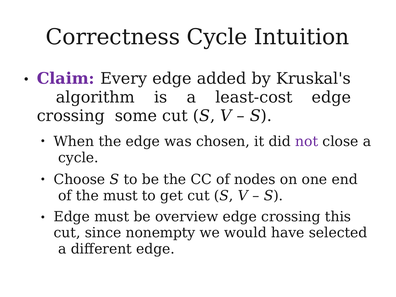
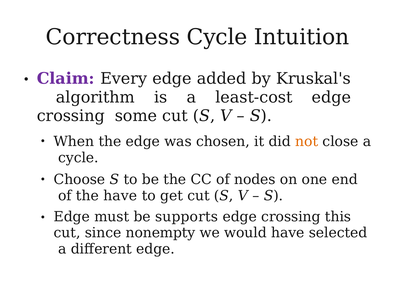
not colour: purple -> orange (307, 141)
the must: must -> have (120, 196)
overview: overview -> supports (187, 216)
